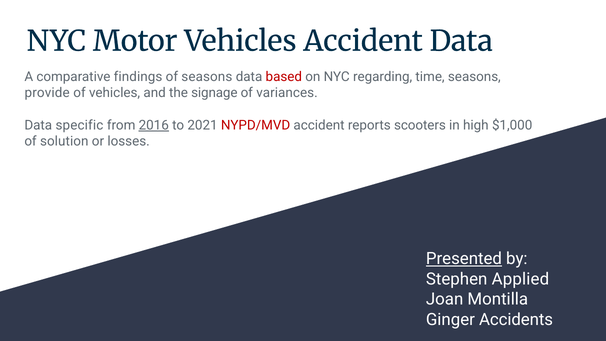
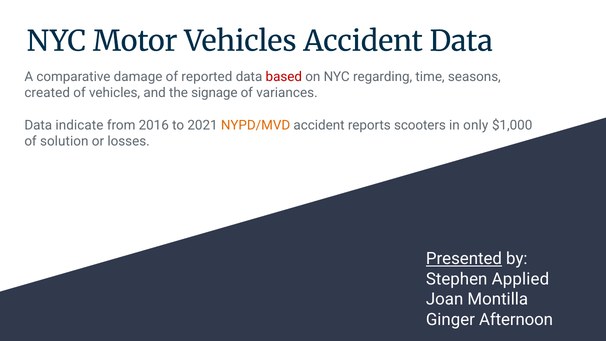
findings: findings -> damage (138, 77)
of seasons: seasons -> reported (207, 77)
provide: provide -> created (47, 93)
specific: specific -> indicate (79, 125)
2016 underline: present -> none (154, 125)
NYPD/MVD colour: red -> orange (256, 125)
high: high -> only (476, 125)
Accidents: Accidents -> Afternoon (516, 319)
